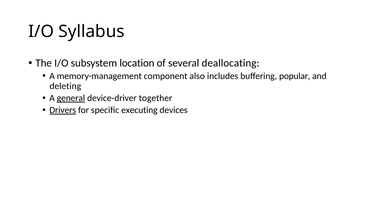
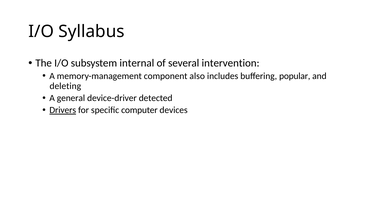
location: location -> internal (137, 63)
deallocating: deallocating -> intervention (231, 63)
general underline: present -> none (71, 98)
together: together -> detected (156, 98)
executing: executing -> computer (139, 110)
